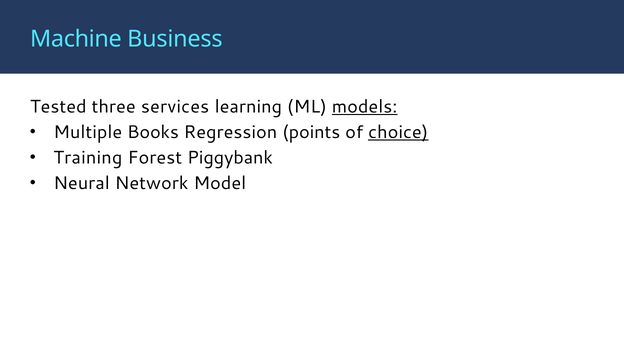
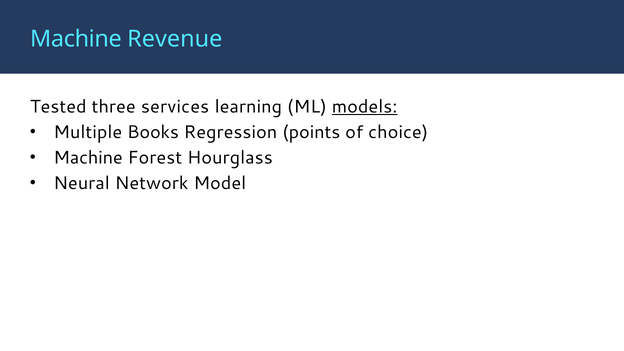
Business: Business -> Revenue (175, 39)
choice underline: present -> none (398, 132)
Training: Training -> Machine (88, 158)
Piggybank: Piggybank -> Hourglass (230, 158)
